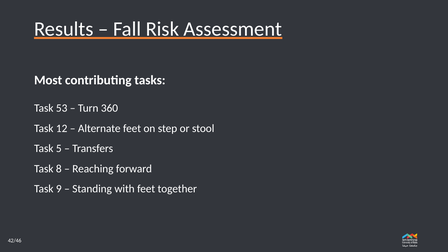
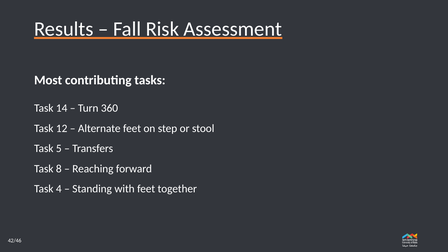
53: 53 -> 14 (62, 108)
9: 9 -> 4 (59, 189)
